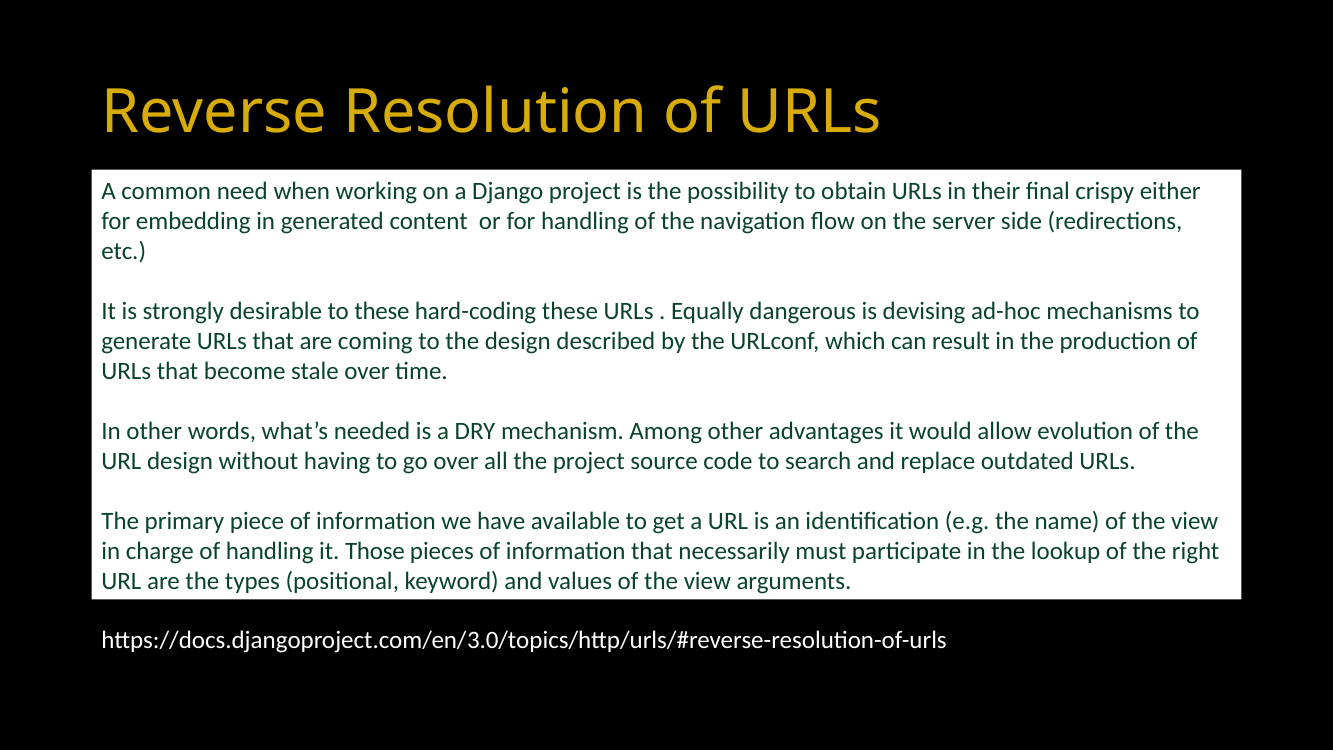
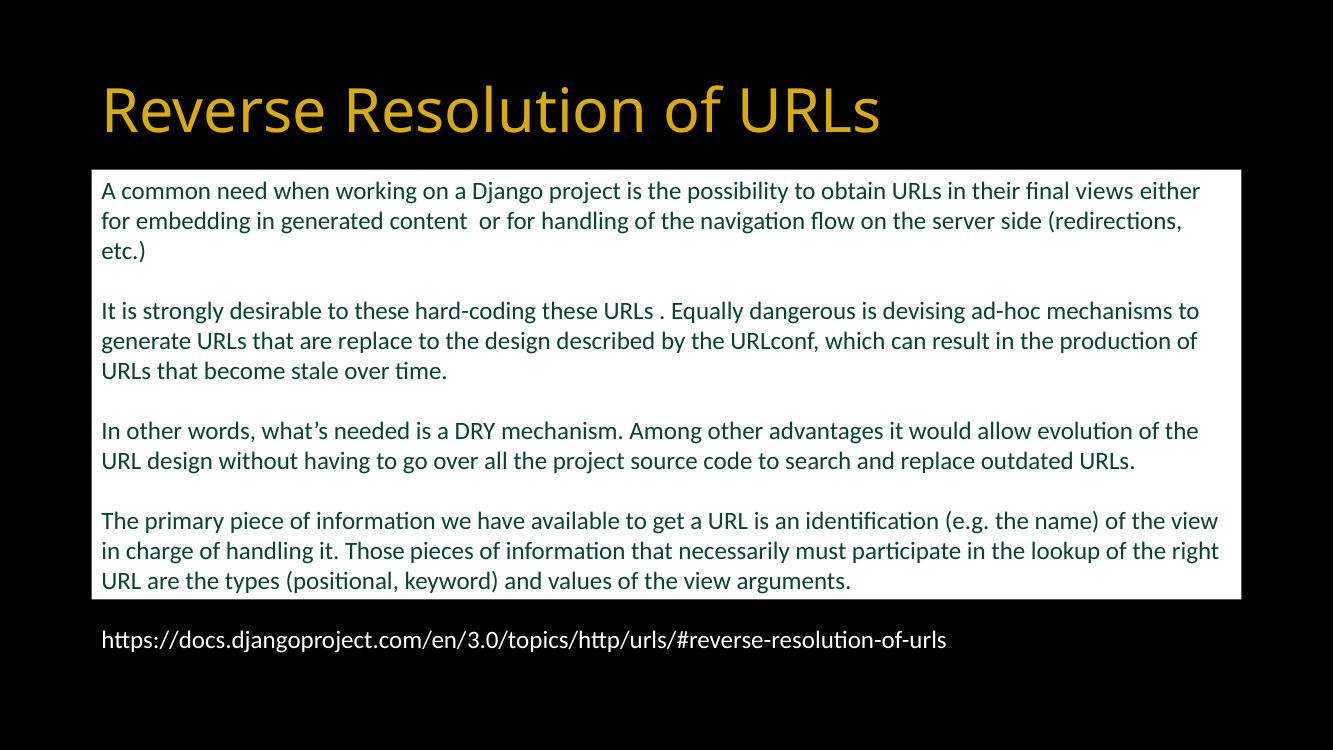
crispy: crispy -> views (1105, 191)
are coming: coming -> replace (375, 341)
